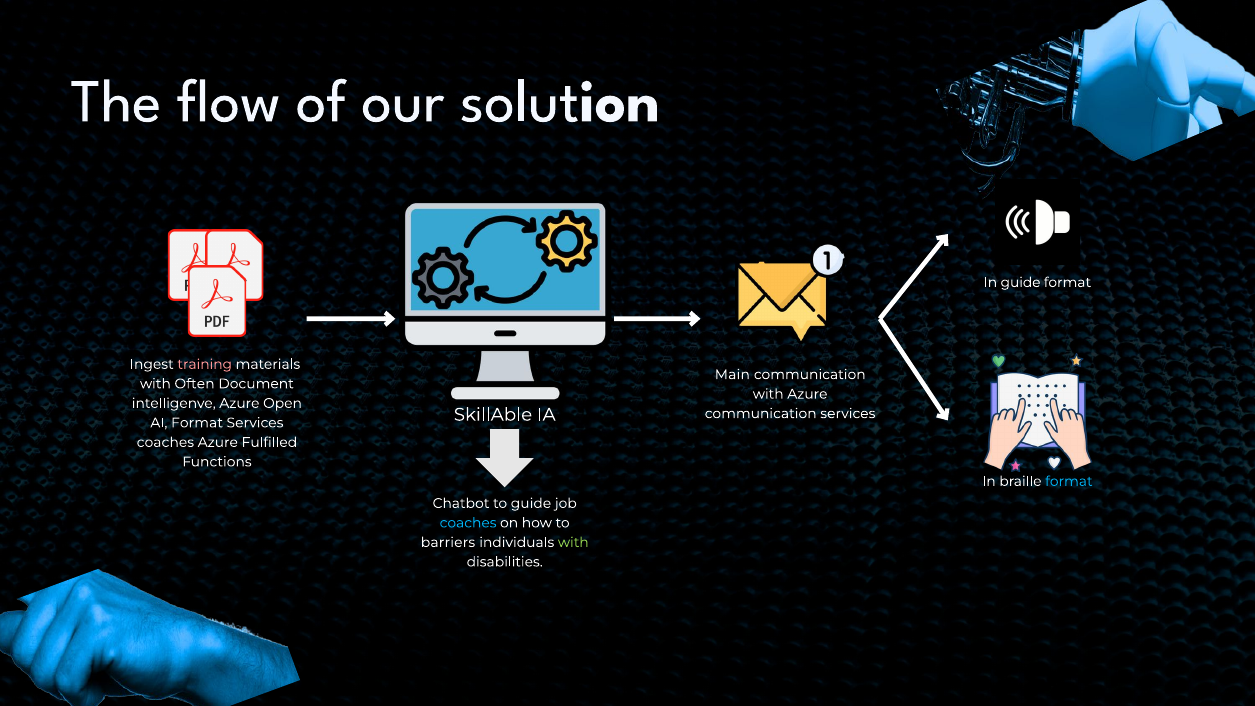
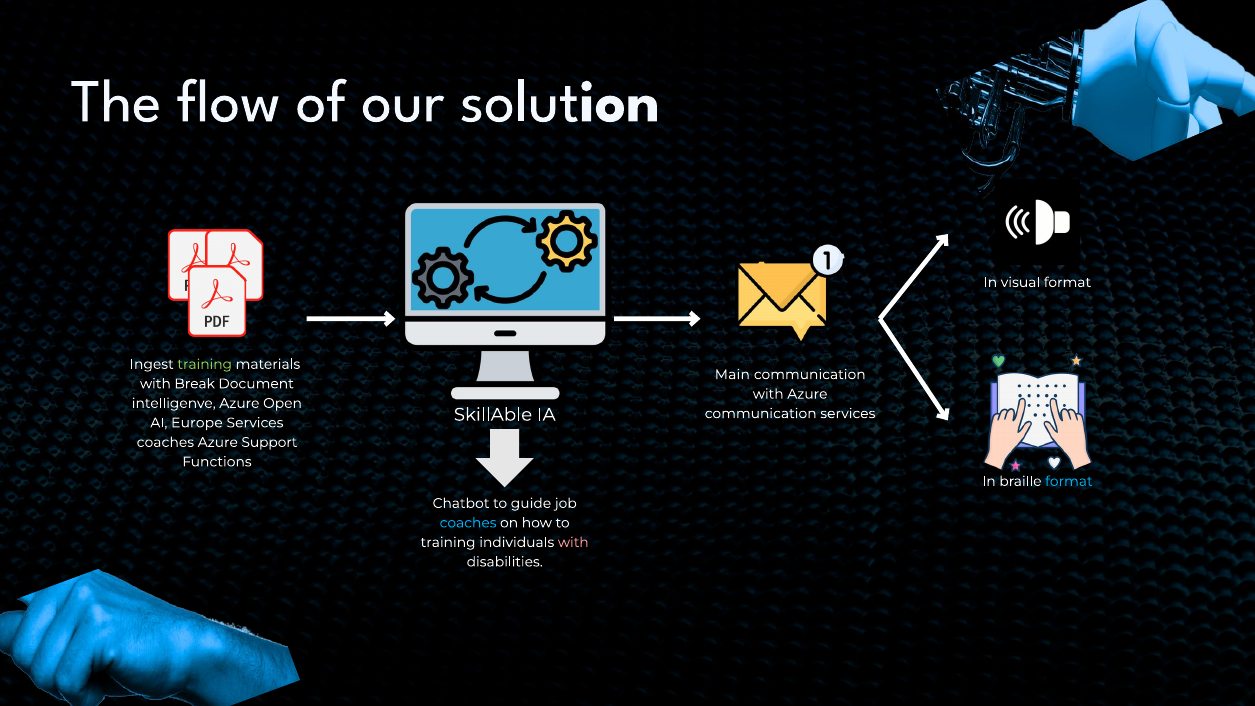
In guide: guide -> visual (1020, 282)
training colour: pink -> light green (205, 364)
Often: Often -> Break (195, 384)
AI Format: Format -> Europe (197, 423)
Fulfilled: Fulfilled -> Support (269, 442)
barriers: barriers -> training (448, 542)
with colour: light green -> pink (573, 542)
